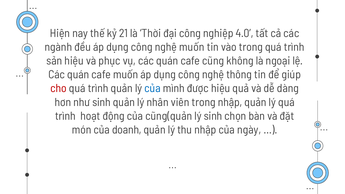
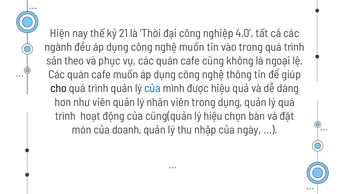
sản hiệu: hiệu -> theo (74, 61)
cho colour: red -> black (59, 88)
như sinh: sinh -> viên (101, 102)
trong nhập: nhập -> dụng (230, 102)
lý sinh: sinh -> hiệu (213, 116)
